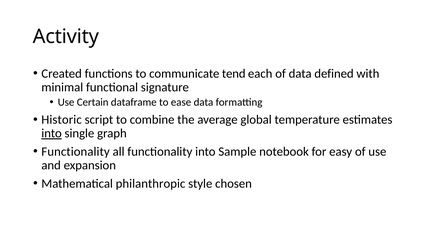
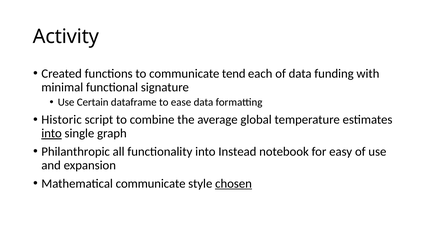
defined: defined -> funding (334, 74)
Functionality: Functionality -> Philanthropic (76, 152)
Sample: Sample -> Instead (237, 152)
Mathematical philanthropic: philanthropic -> communicate (151, 184)
chosen underline: none -> present (234, 184)
